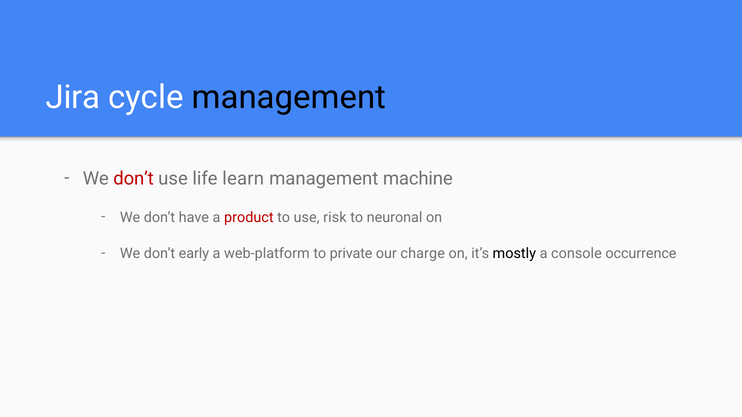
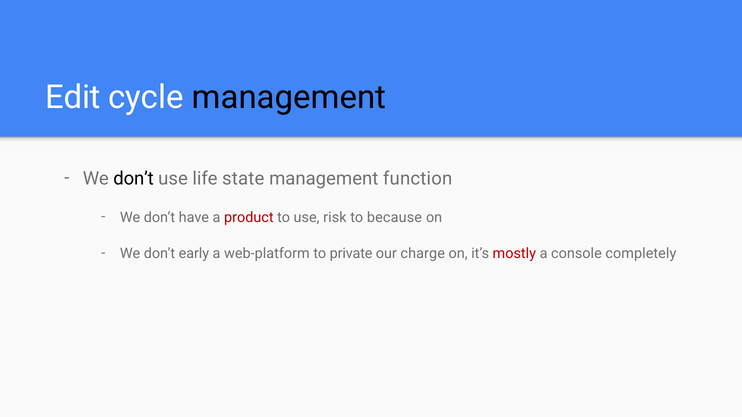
Jira: Jira -> Edit (73, 97)
don’t colour: red -> black (134, 179)
learn: learn -> state (243, 179)
machine: machine -> function (418, 179)
neuronal: neuronal -> because (394, 217)
mostly colour: black -> red (514, 254)
occurrence: occurrence -> completely (641, 254)
